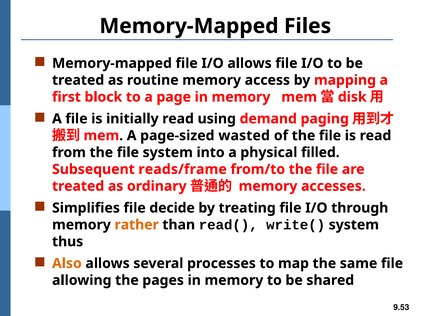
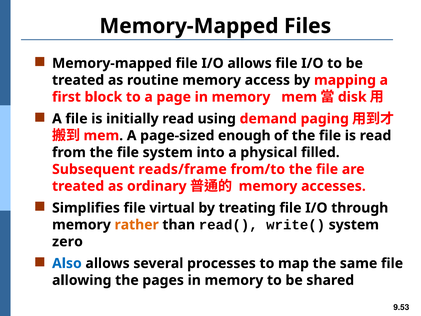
wasted: wasted -> enough (244, 135)
decide: decide -> virtual (172, 208)
thus: thus -> zero (68, 241)
Also colour: orange -> blue (67, 263)
